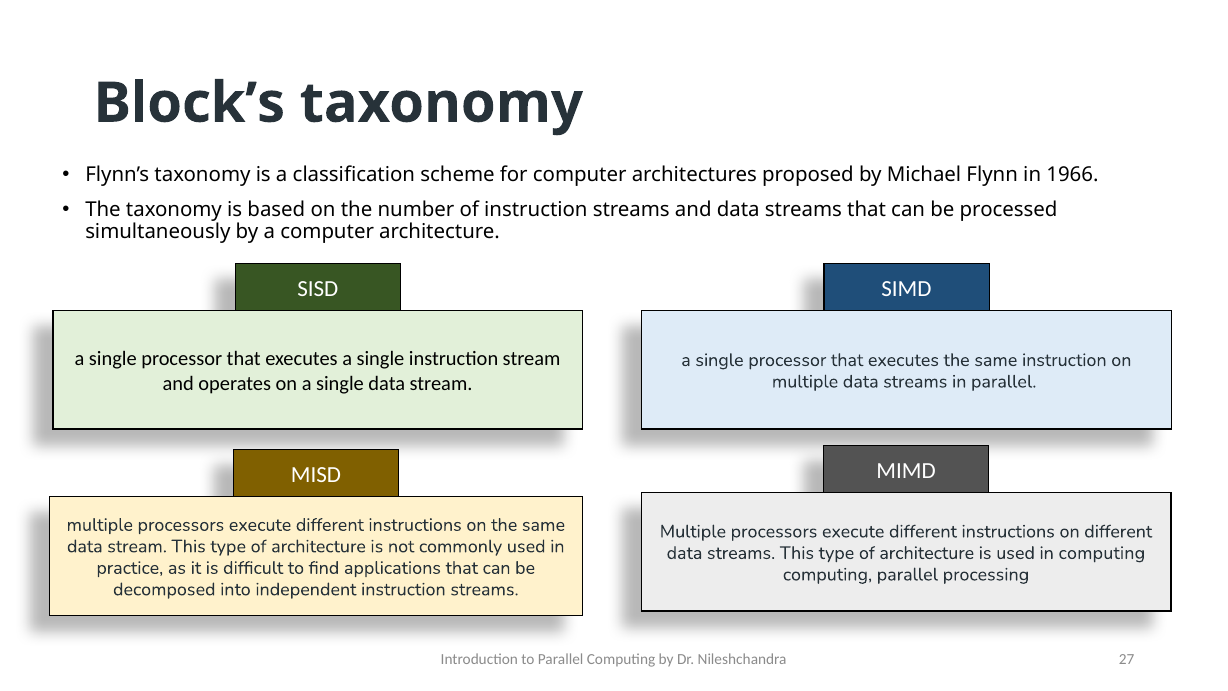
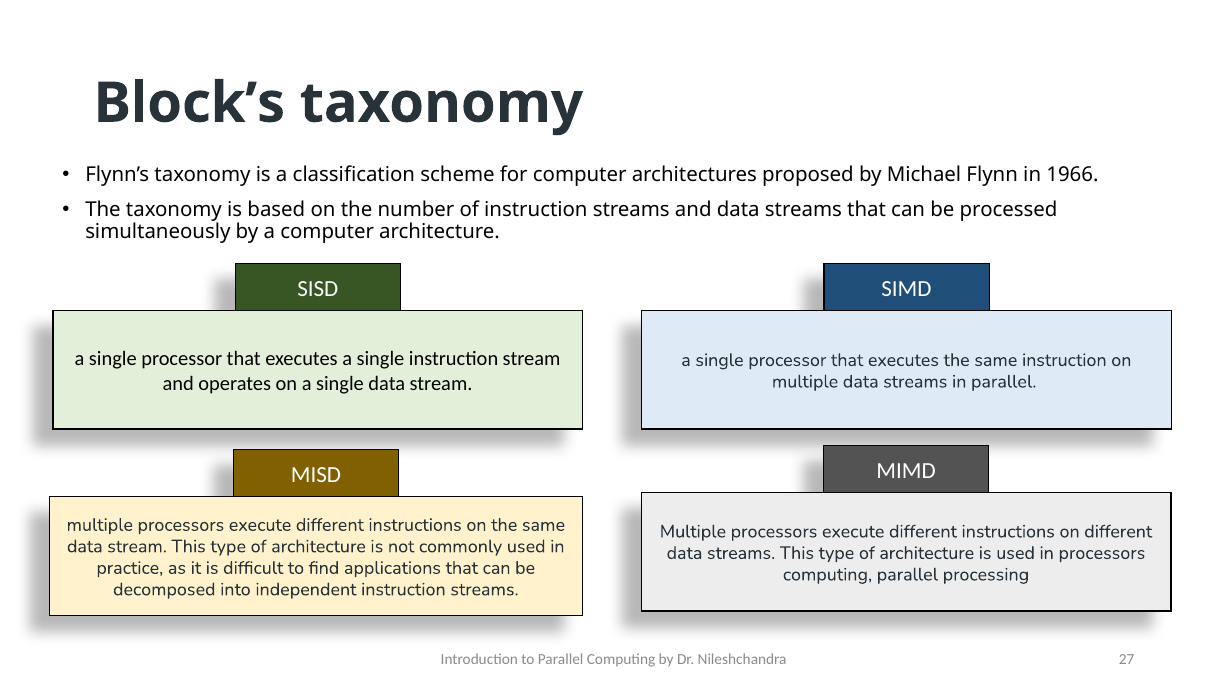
in computing: computing -> processors (1102, 553)
